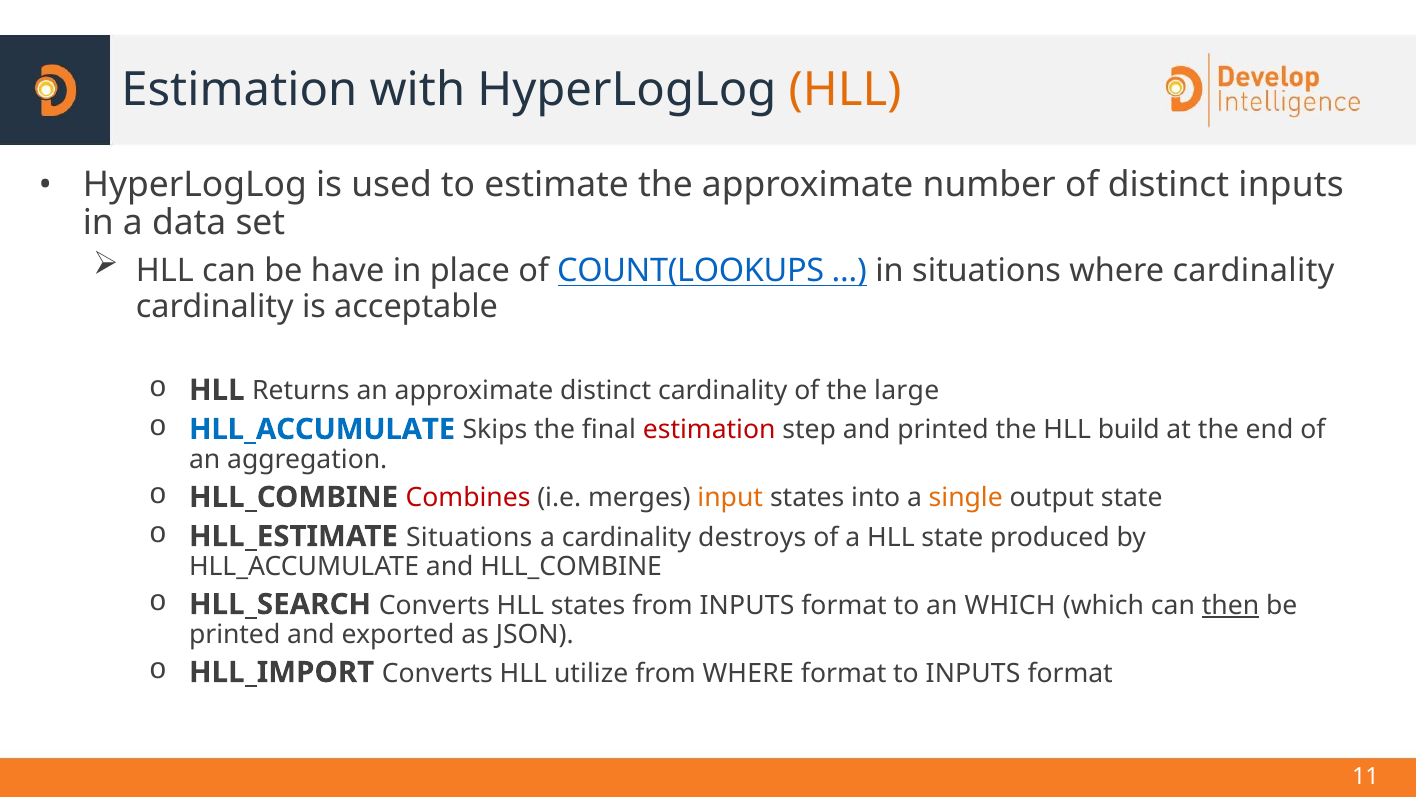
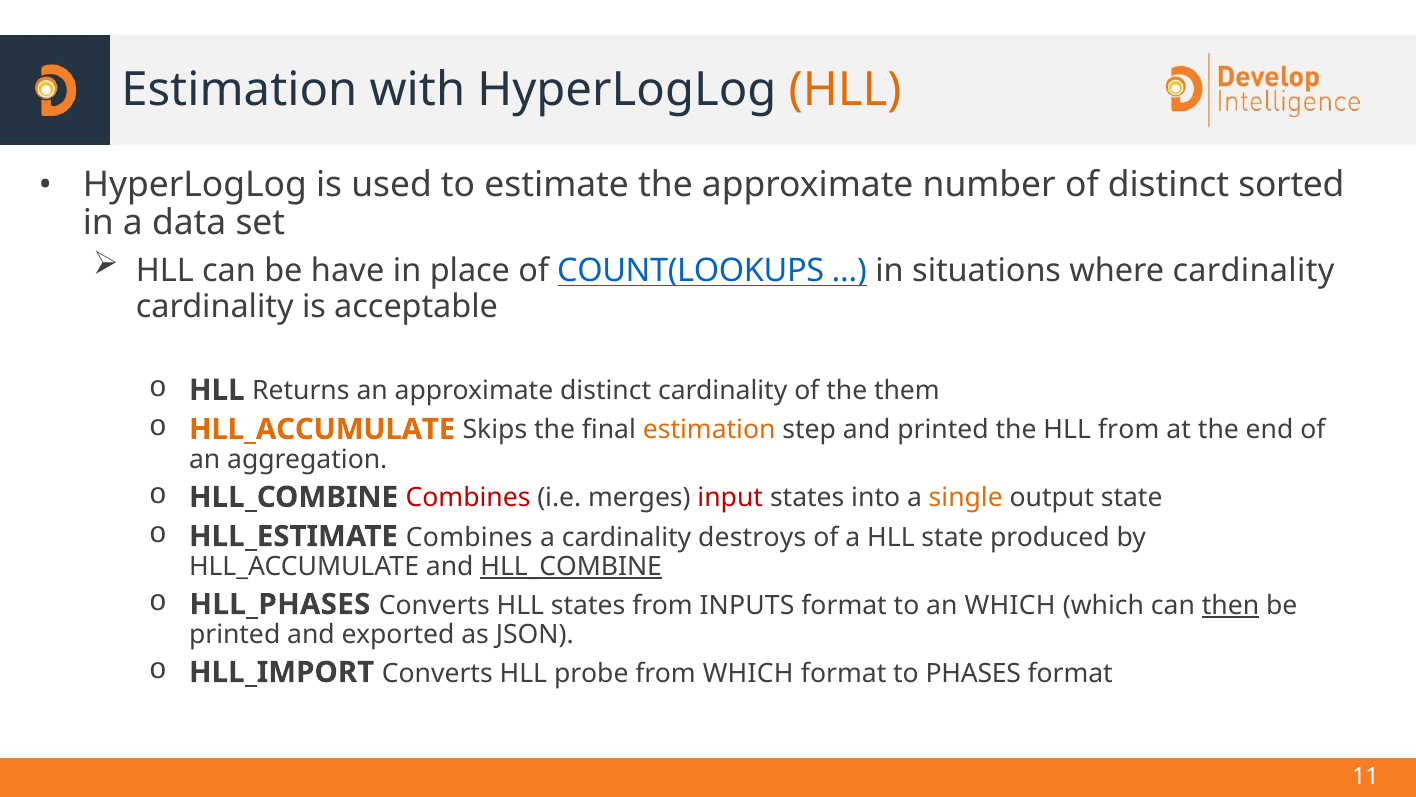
distinct inputs: inputs -> sorted (1291, 185)
large: large -> them (907, 391)
HLL_ACCUMULATE colour: blue -> orange (322, 429)
estimation colour: red -> orange (709, 430)
HLL build: build -> from (1129, 430)
input colour: orange -> red (730, 498)
HLL_ESTIMATE Situations: Situations -> Combines (469, 537)
HLL_COMBINE underline: none -> present (571, 566)
HLL_SEARCH: HLL_SEARCH -> HLL_PHASES (280, 604)
utilize: utilize -> probe (591, 673)
from WHERE: WHERE -> WHICH (748, 673)
to INPUTS: INPUTS -> PHASES (973, 673)
